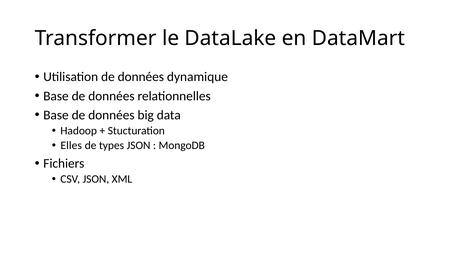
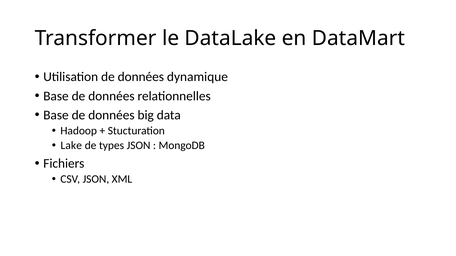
Elles: Elles -> Lake (71, 146)
